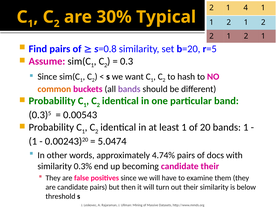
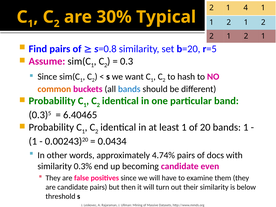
bands colour: purple -> blue (129, 89)
0.00543: 0.00543 -> 6.40465 (80, 115)
5.0474: 5.0474 -> 0.0434 (112, 141)
candidate their: their -> even (210, 166)
